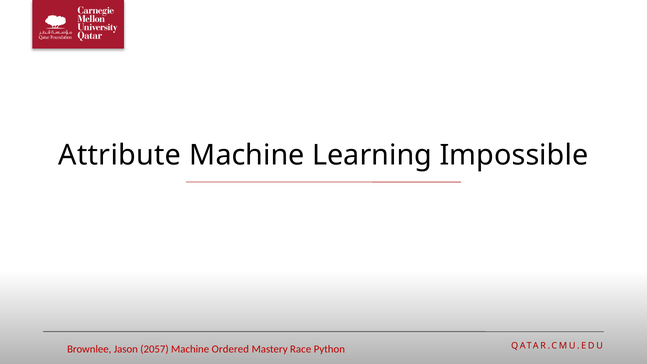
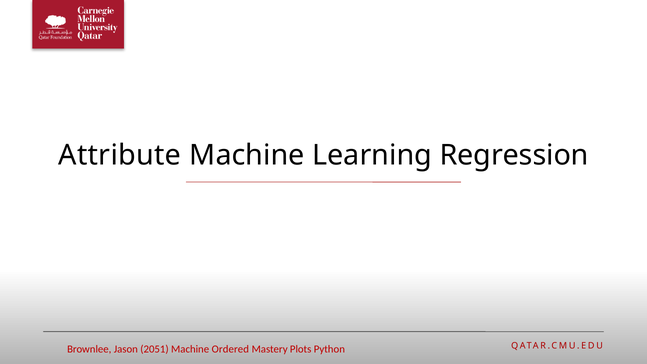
Impossible: Impossible -> Regression (514, 155)
2057: 2057 -> 2051 (154, 349)
Race: Race -> Plots (301, 349)
